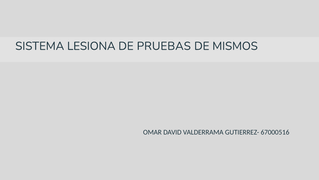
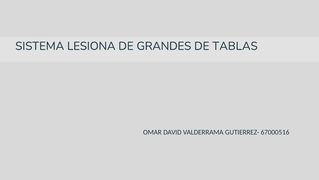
PRUEBAS: PRUEBAS -> GRANDES (164, 46)
MISMOS: MISMOS -> TABLAS (235, 46)
